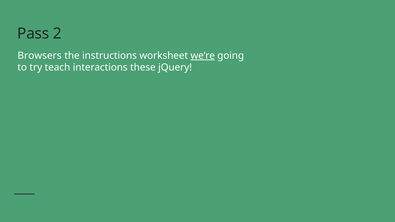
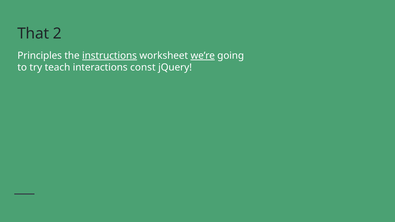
Pass: Pass -> That (33, 33)
Browsers: Browsers -> Principles (40, 56)
instructions underline: none -> present (110, 56)
these: these -> const (143, 68)
